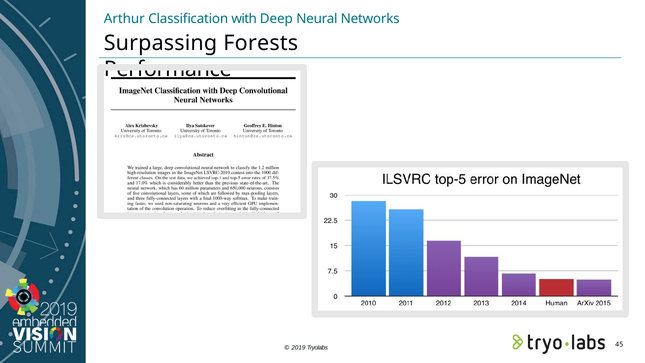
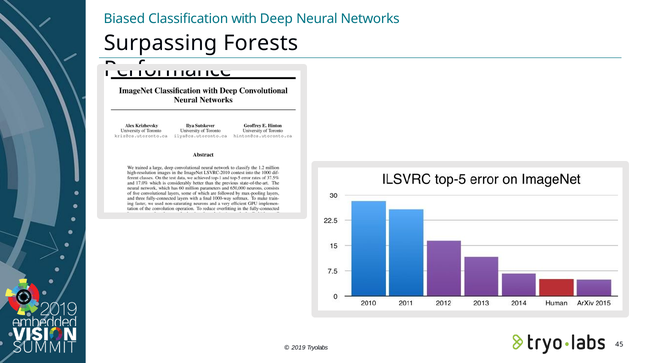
Arthur: Arthur -> Biased (124, 19)
